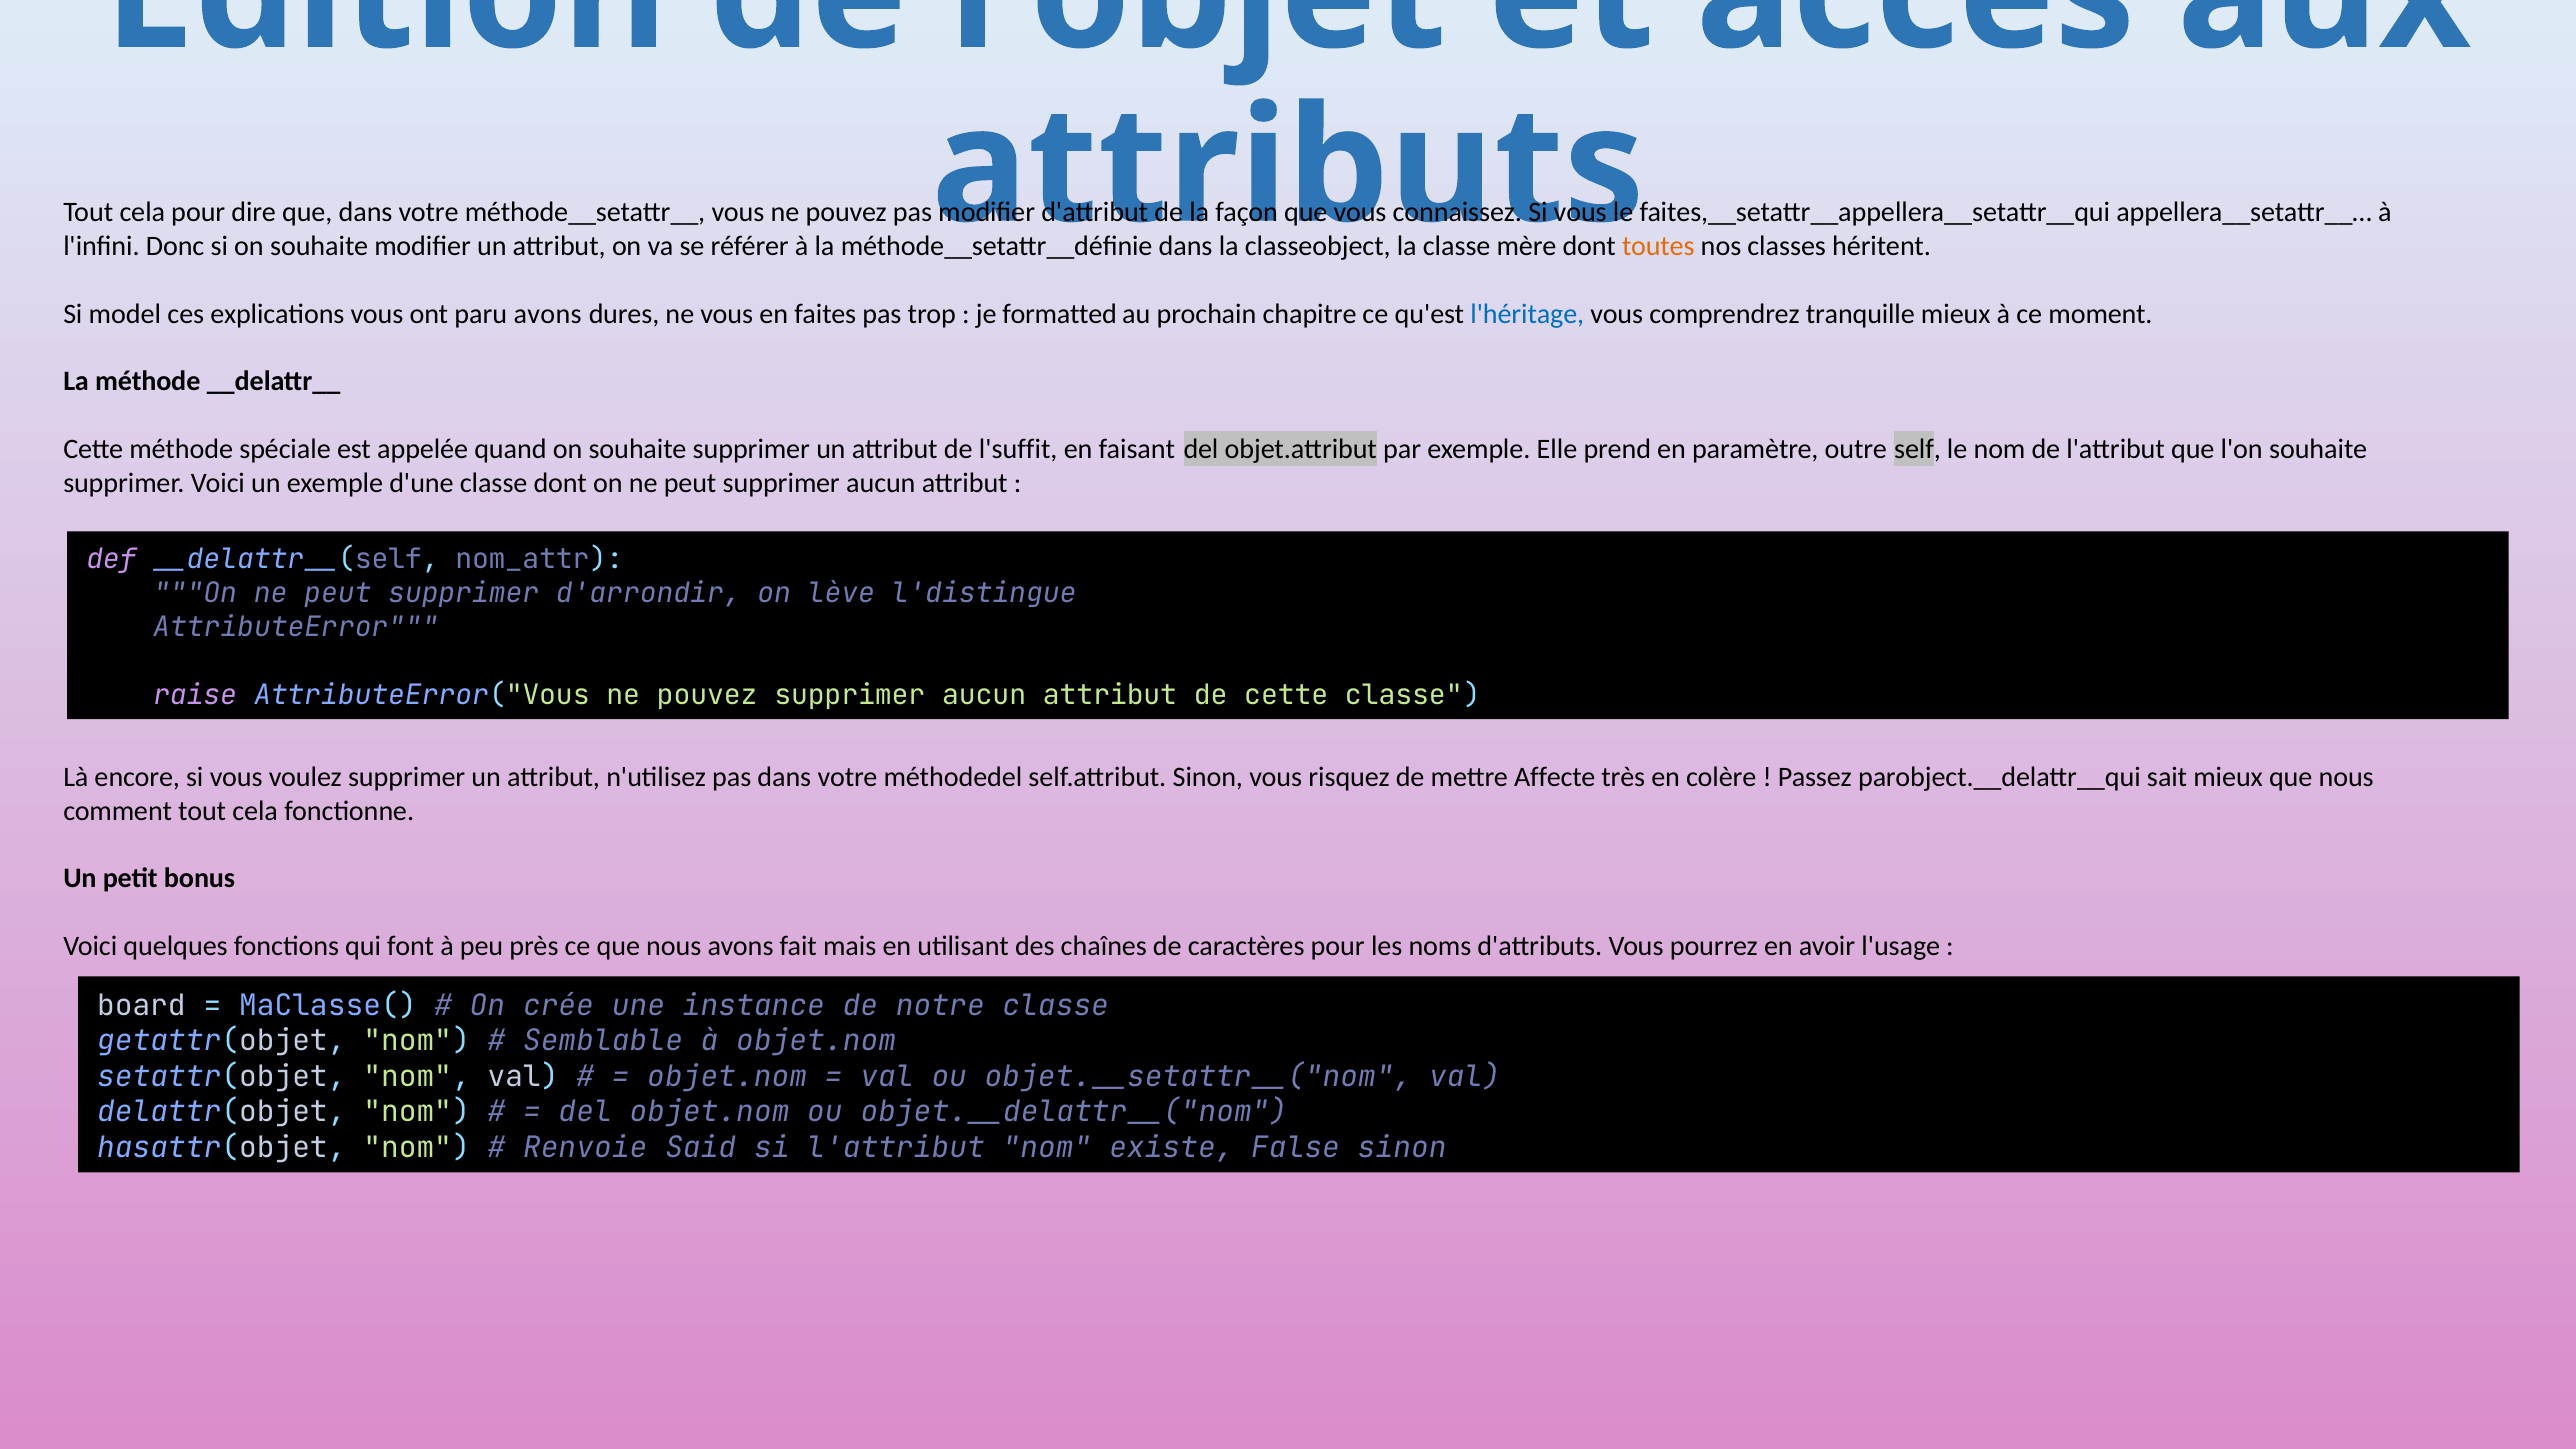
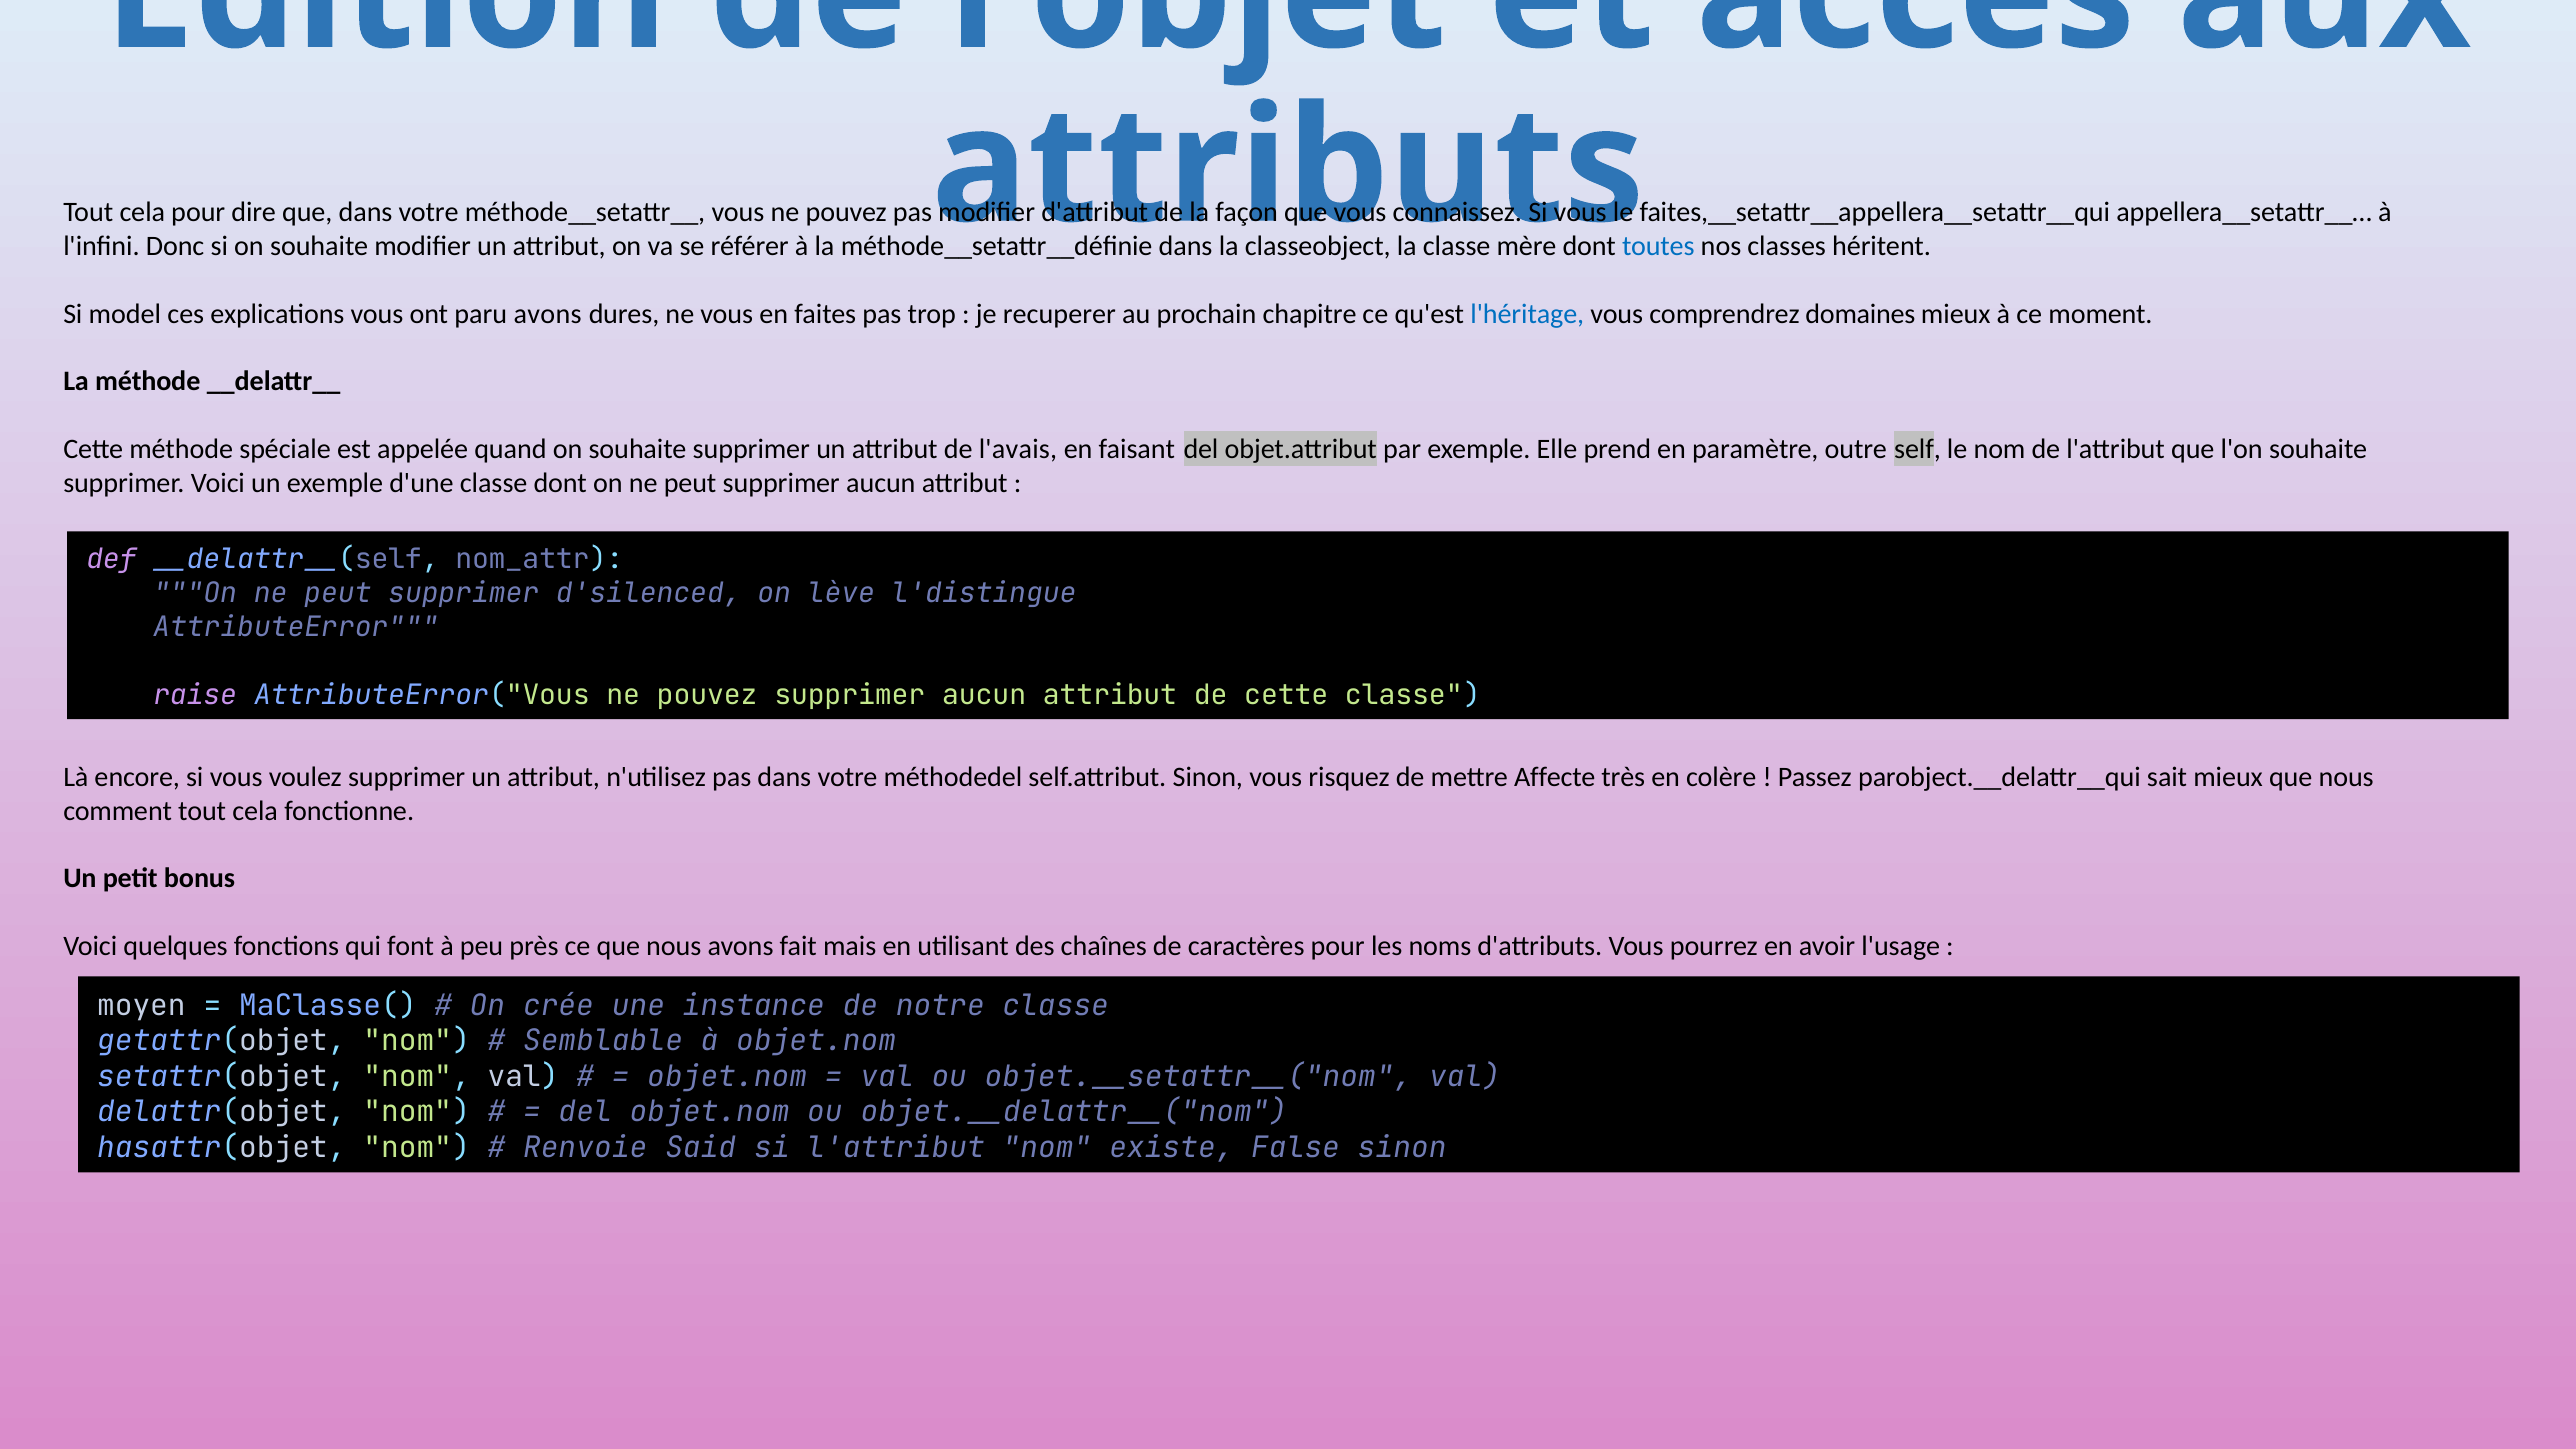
toutes colour: orange -> blue (1658, 246)
formatted: formatted -> recuperer (1059, 314)
tranquille: tranquille -> domaines (1860, 314)
l'suffit: l'suffit -> l'avais (1018, 449)
d'arrondir: d'arrondir -> d'silenced (648, 593)
board: board -> moyen (141, 1006)
